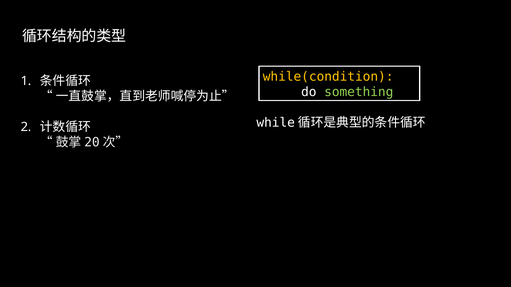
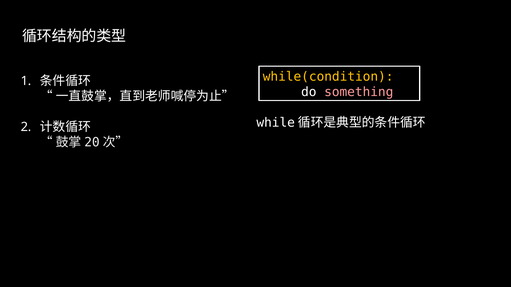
something colour: light green -> pink (359, 92)
